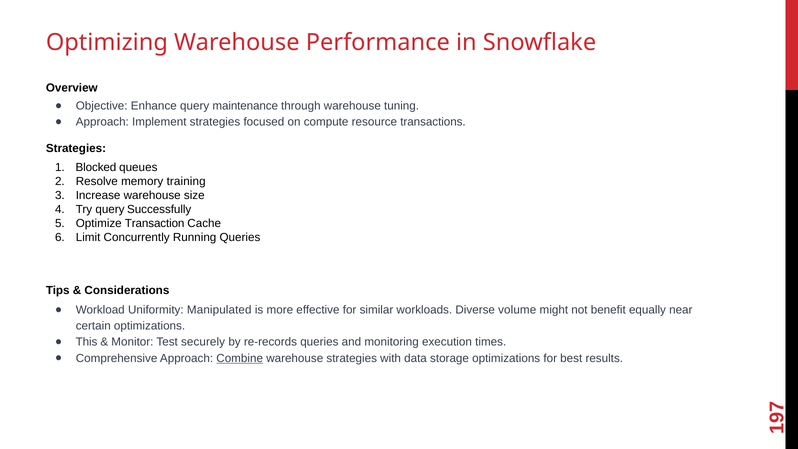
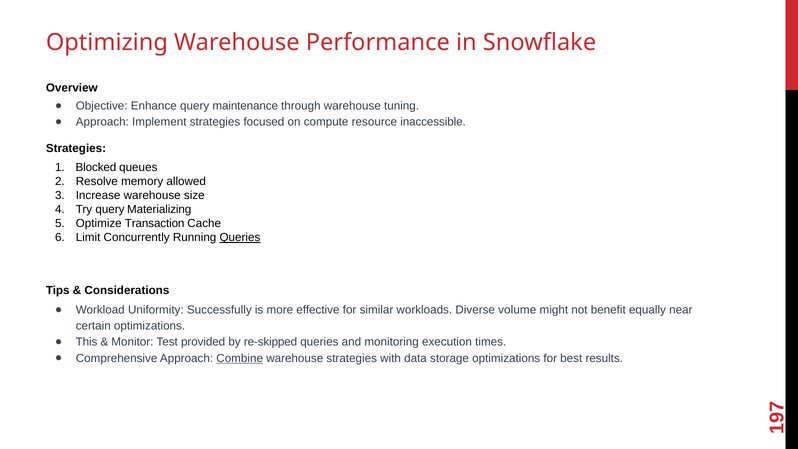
transactions: transactions -> inaccessible (433, 122)
training: training -> allowed (186, 181)
Successfully: Successfully -> Materializing (159, 209)
Queries underline: none -> present (240, 237)
Manipulated: Manipulated -> Successfully (219, 310)
securely: securely -> provided (203, 342)
re-records: re-records -> re-skipped (271, 342)
